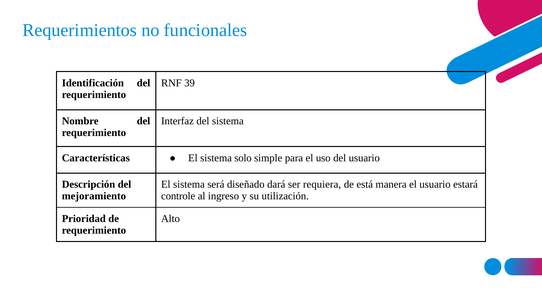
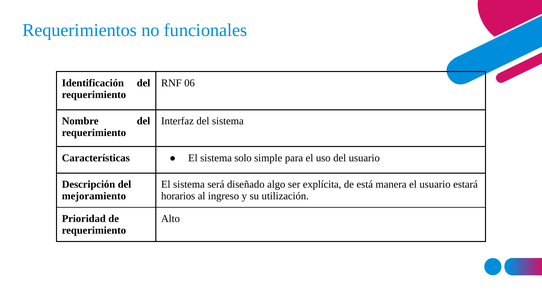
39: 39 -> 06 (190, 83)
dará: dará -> algo (276, 184)
requiera: requiera -> explícita (322, 184)
controle: controle -> horarios (178, 196)
